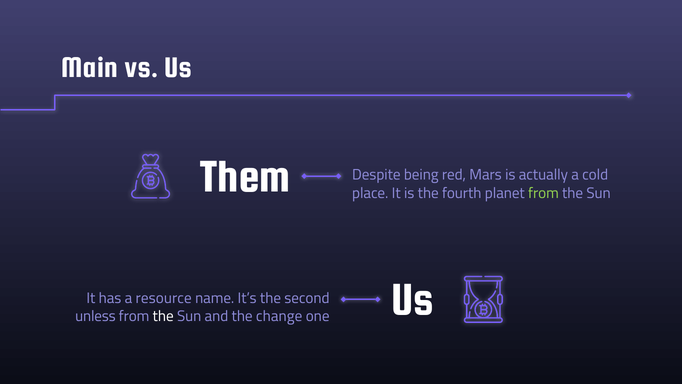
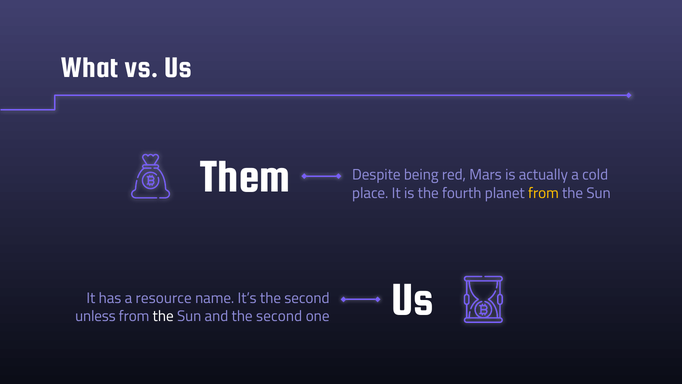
Main: Main -> What (90, 67)
from colour: light green -> yellow (543, 193)
and the change: change -> second (279, 316)
